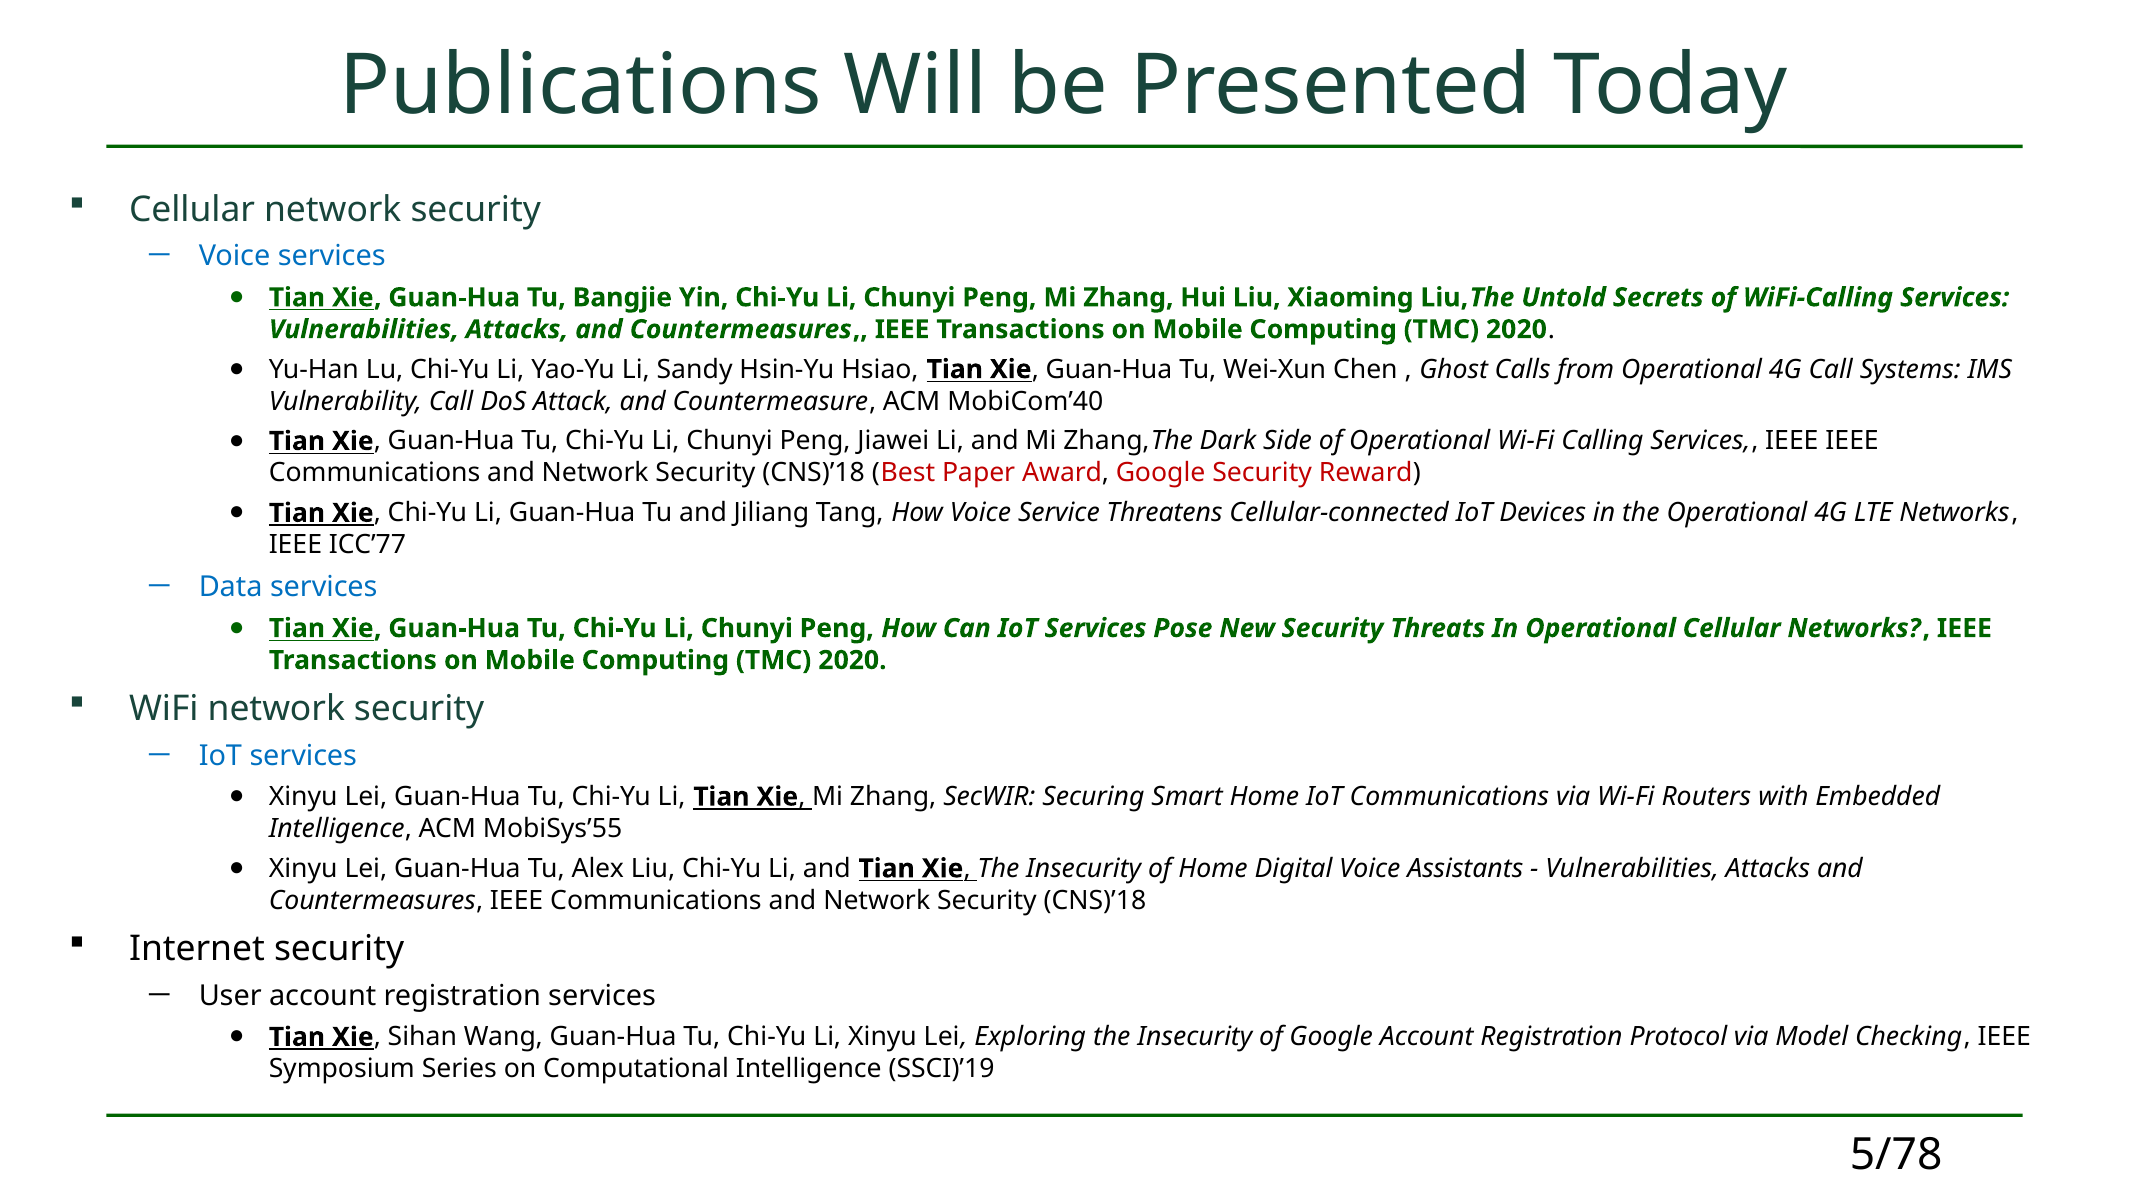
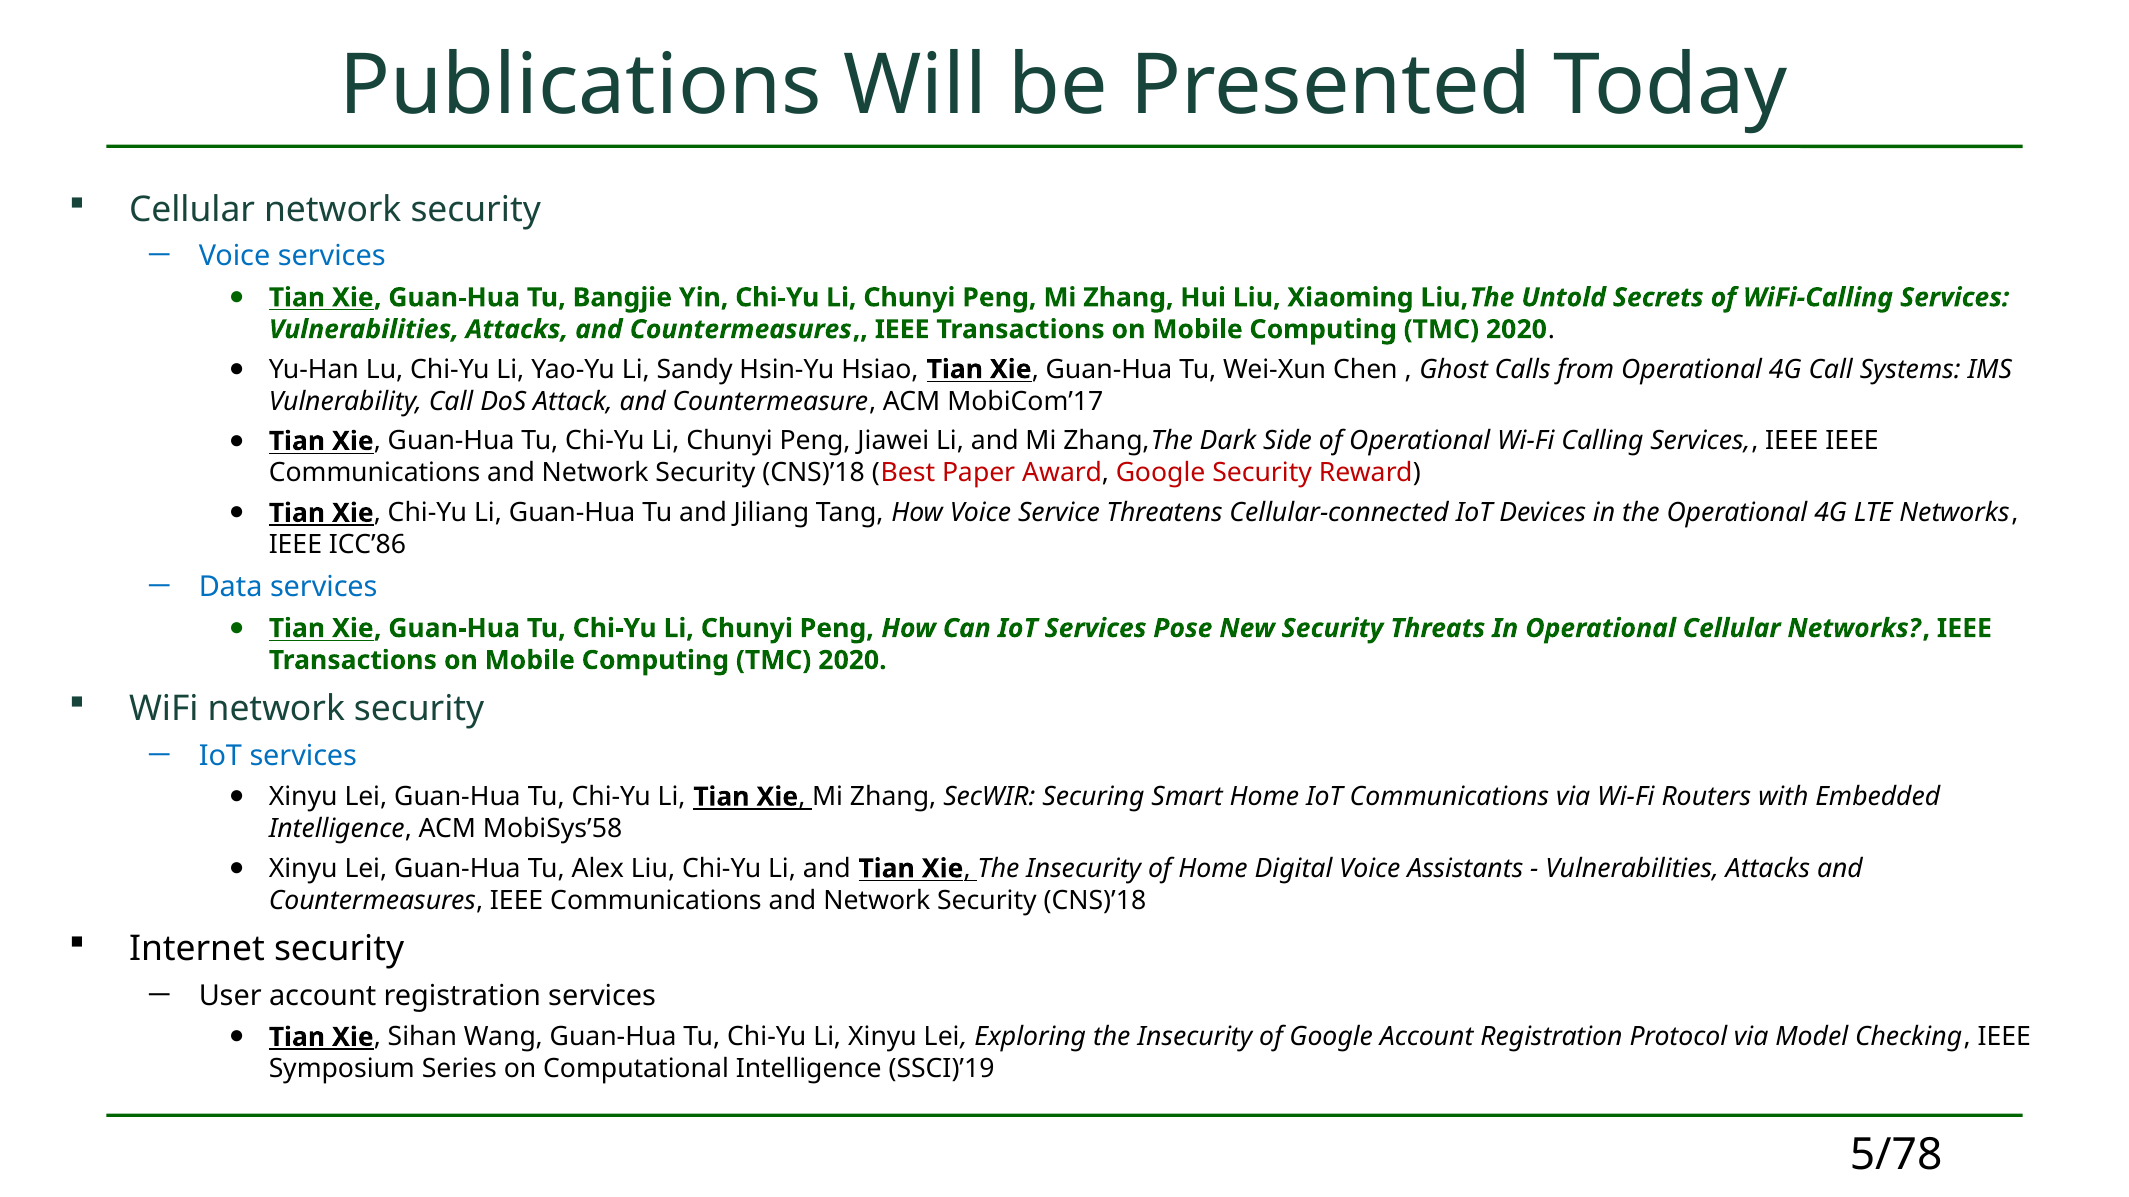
MobiCom’40: MobiCom’40 -> MobiCom’17 (1025, 401)
ICC’77: ICC’77 -> ICC’86 (367, 545)
MobiSys’55: MobiSys’55 -> MobiSys’58 (553, 829)
